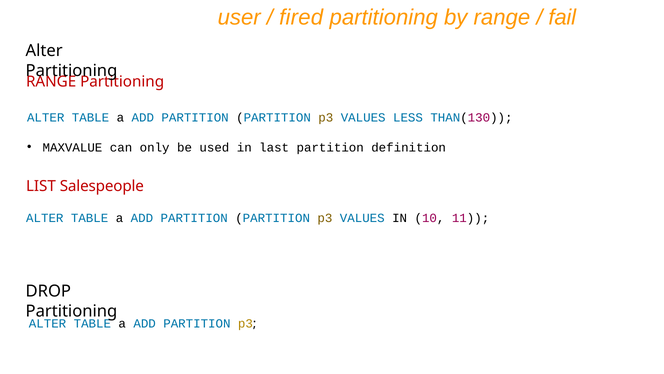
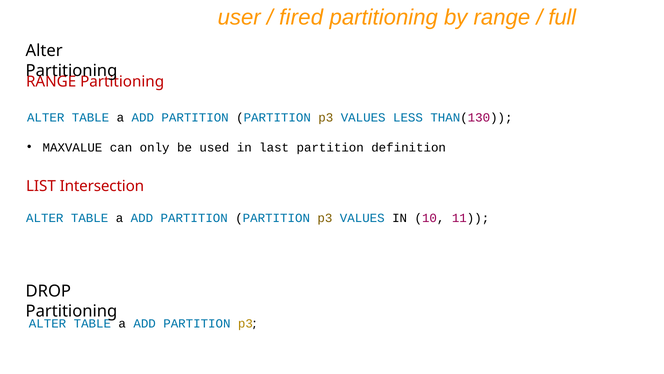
fail: fail -> full (562, 17)
Salespeople: Salespeople -> Intersection (102, 186)
